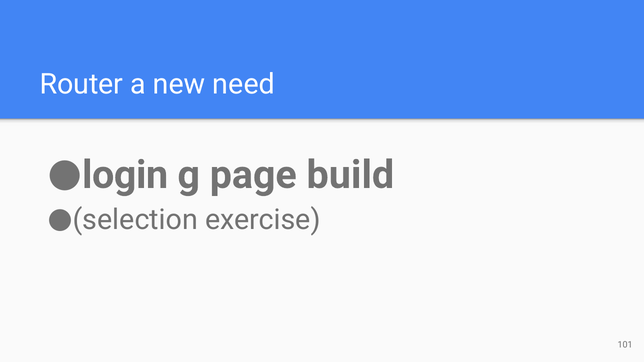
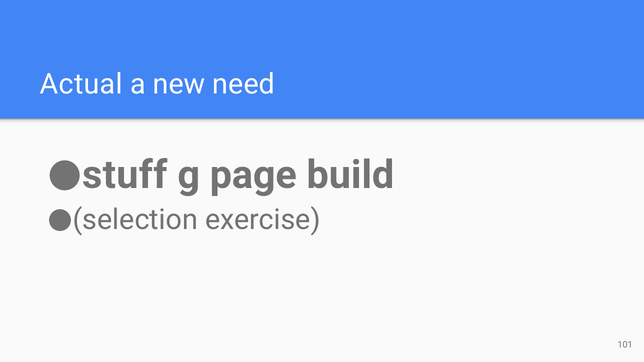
Router: Router -> Actual (81, 84)
login: login -> stuff (125, 175)
